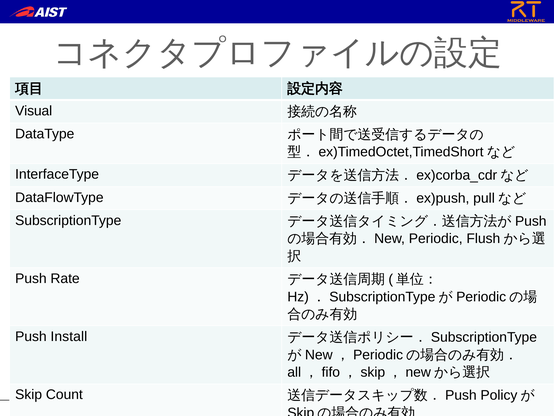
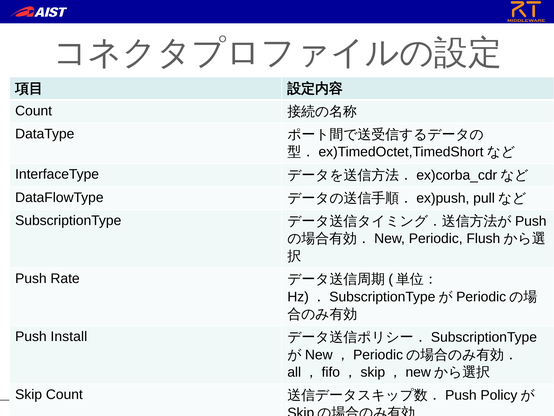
Visual: Visual -> Count (34, 111)
